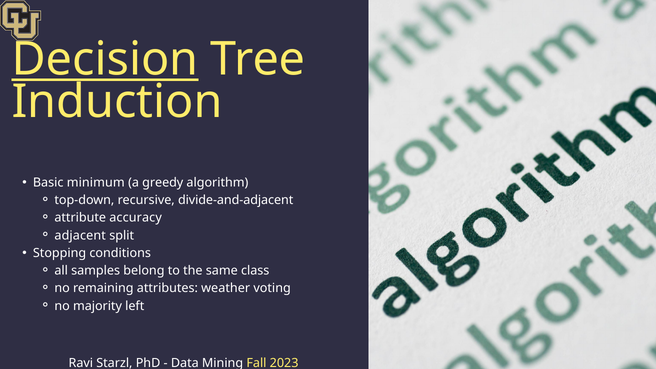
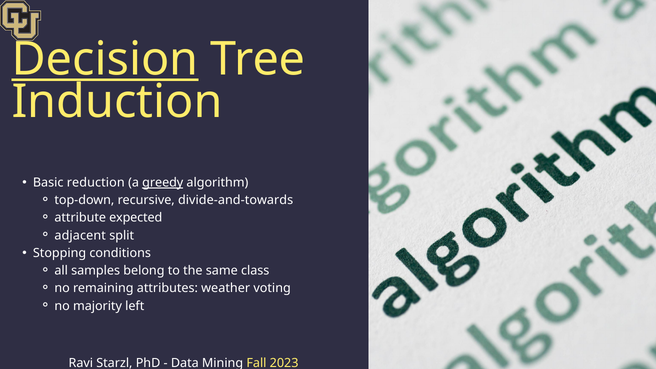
minimum: minimum -> reduction (96, 183)
greedy underline: none -> present (163, 183)
divide-and-adjacent: divide-and-adjacent -> divide-and-towards (236, 200)
accuracy: accuracy -> expected (136, 218)
